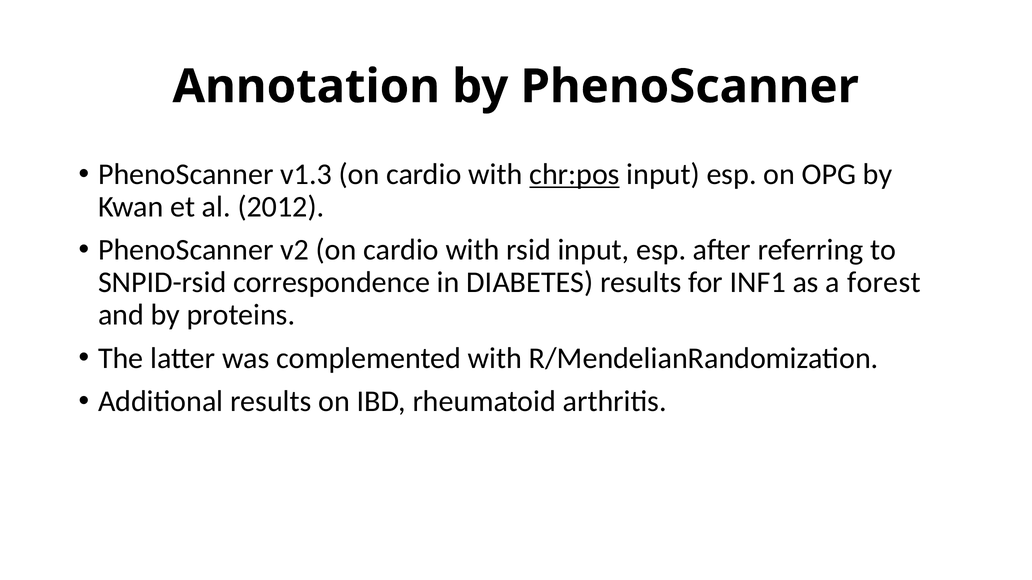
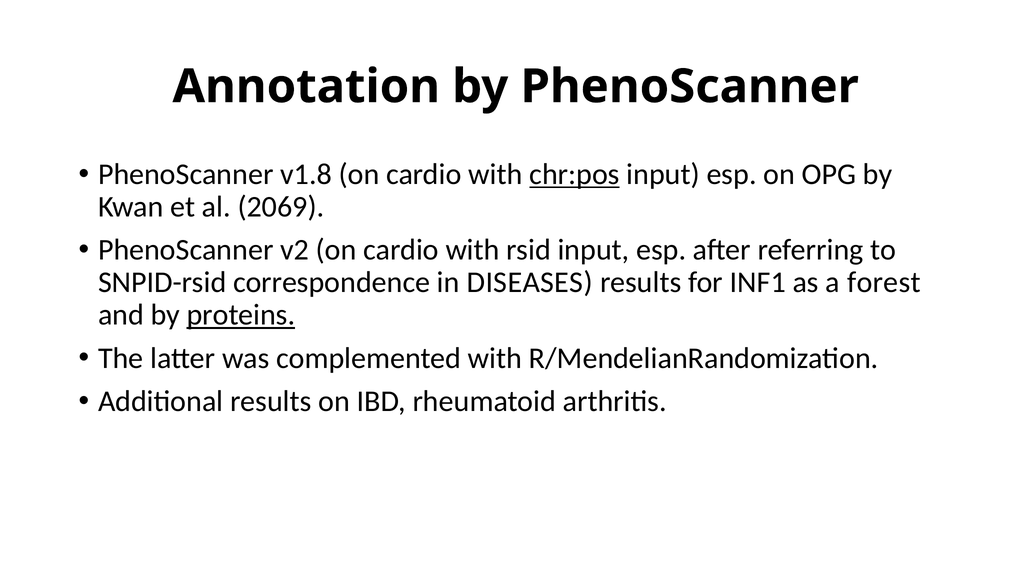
v1.3: v1.3 -> v1.8 (306, 174)
2012: 2012 -> 2069 (281, 207)
DIABETES: DIABETES -> DISEASES (530, 283)
proteins underline: none -> present (241, 315)
